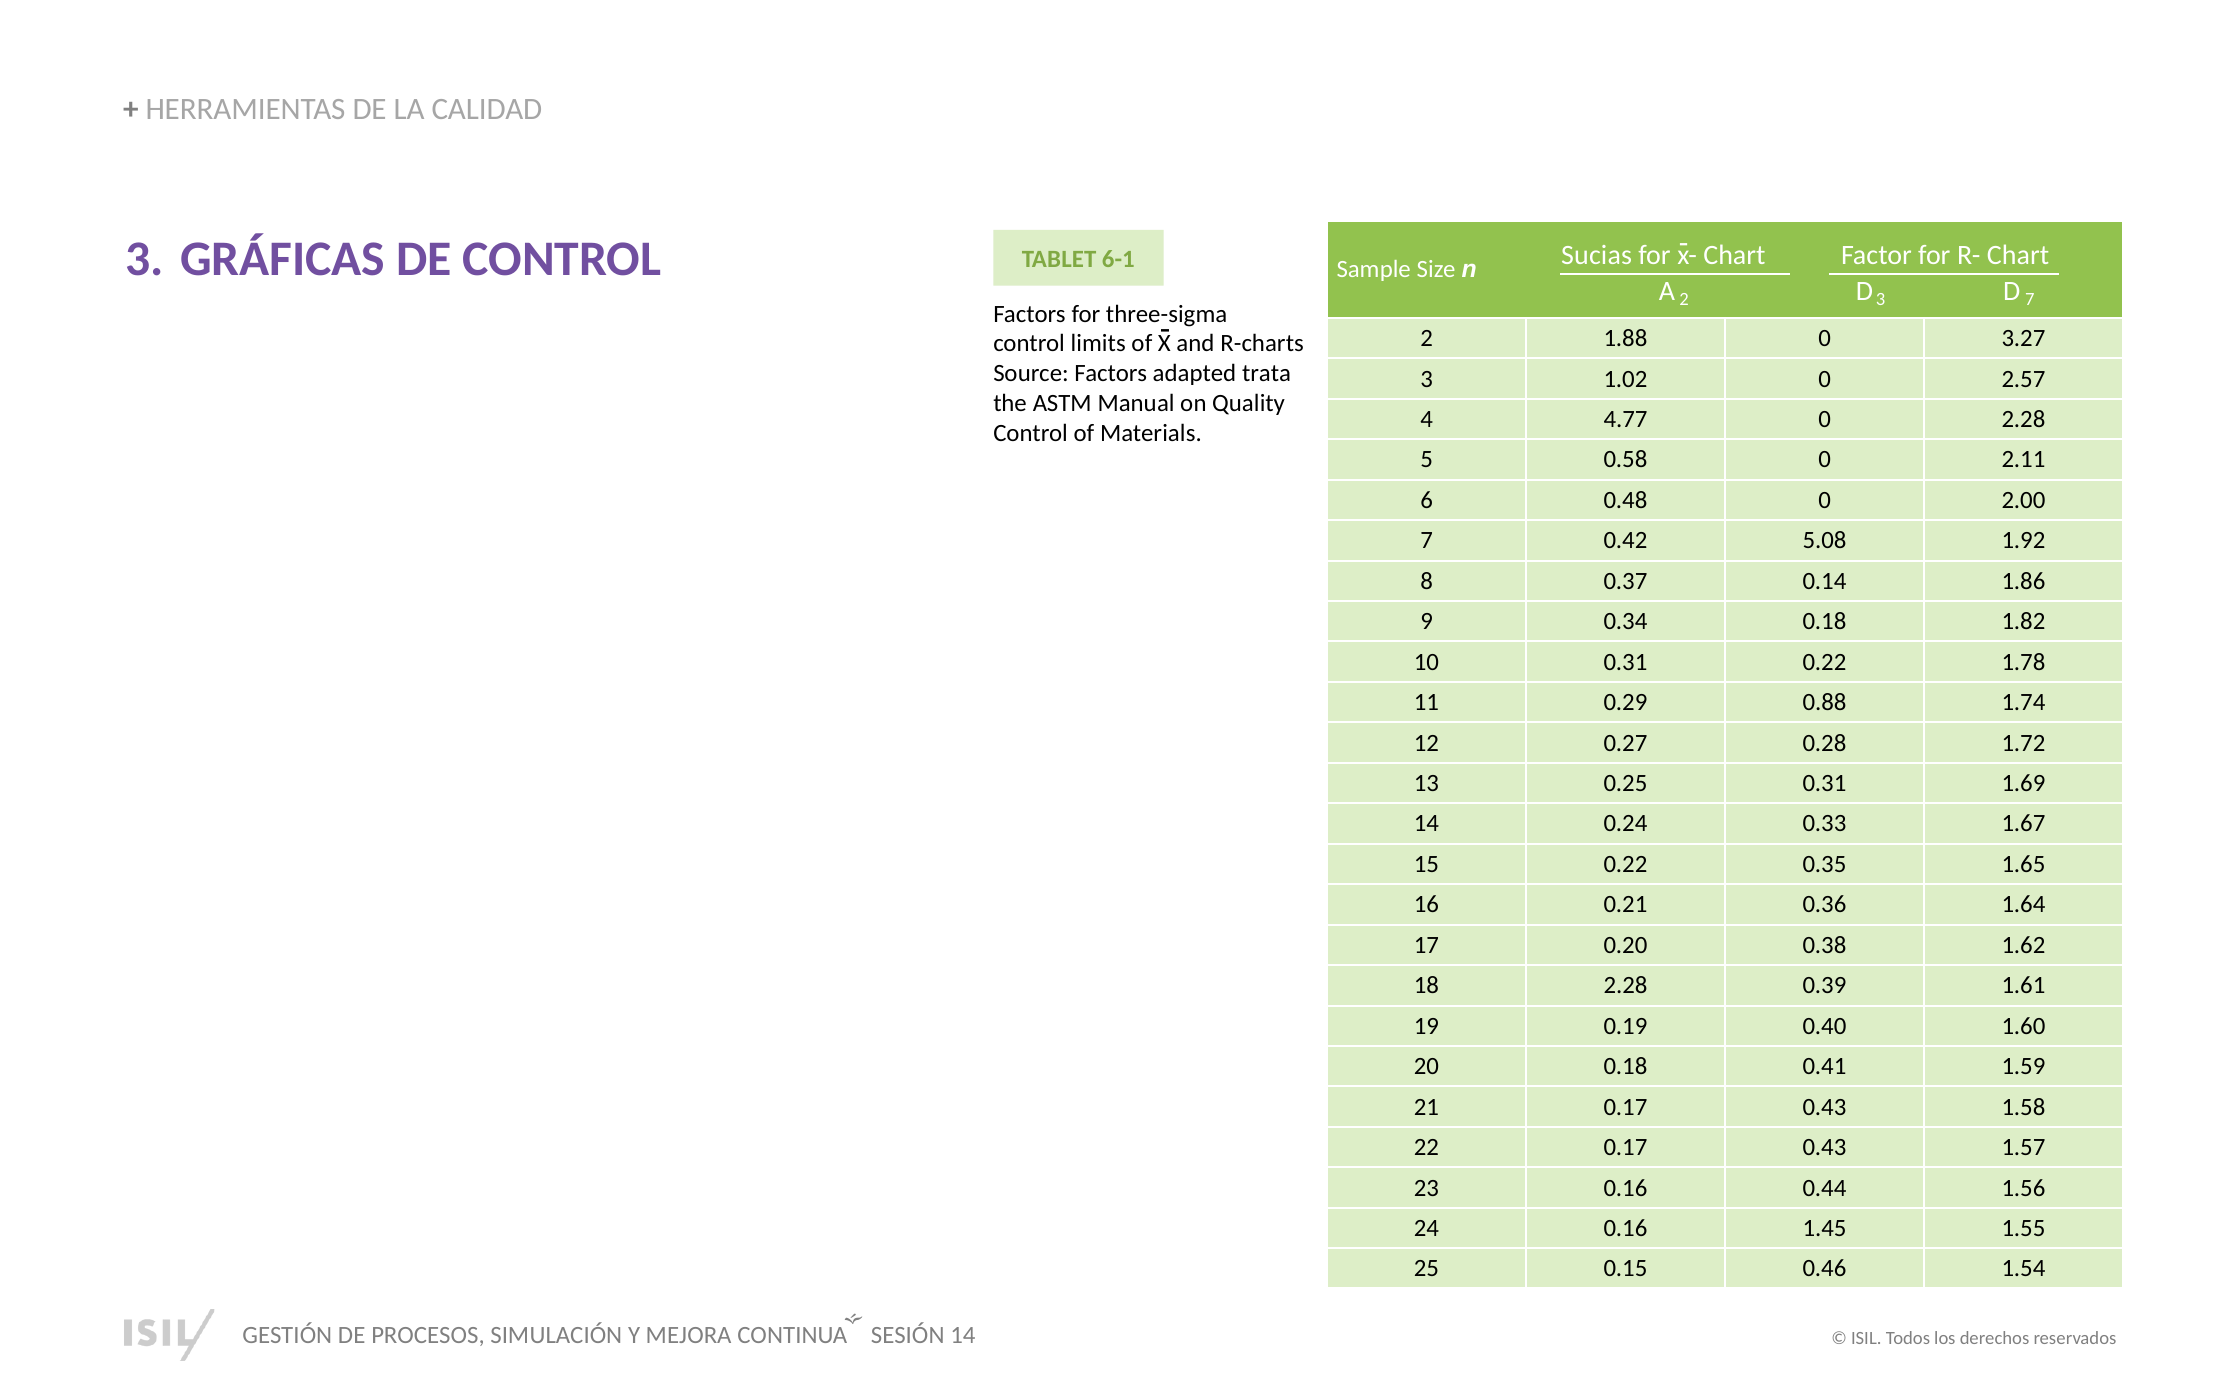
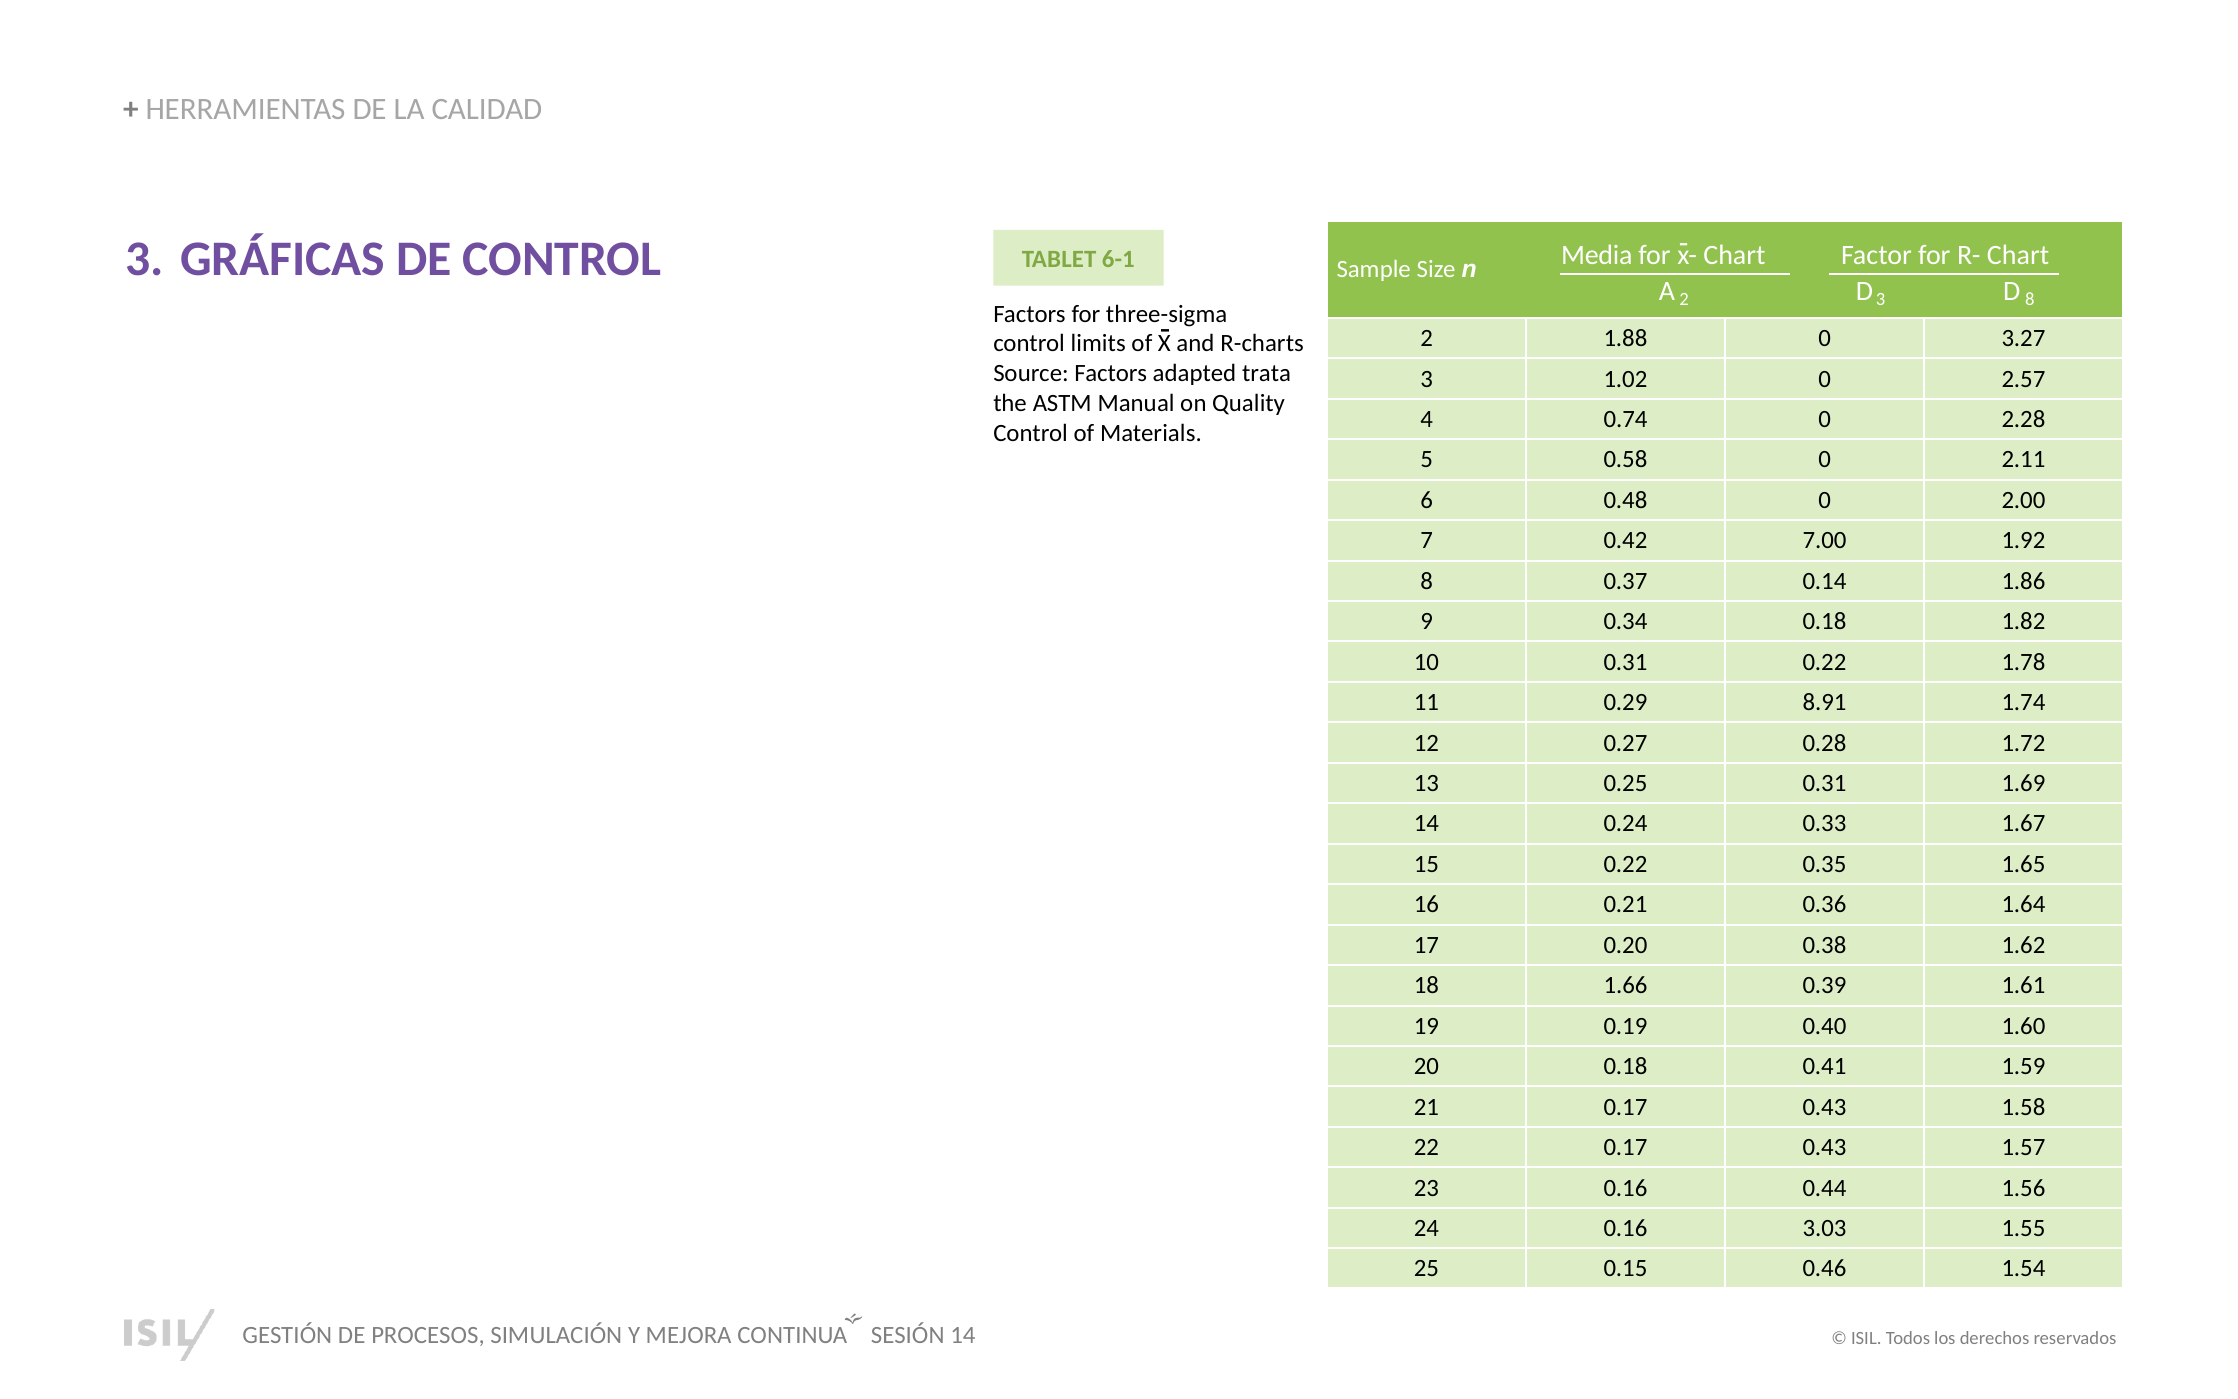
Sucias: Sucias -> Media (1597, 255)
D 7: 7 -> 8 (2030, 299)
4.77: 4.77 -> 0.74 (1625, 419)
5.08: 5.08 -> 7.00 (1825, 541)
0.88: 0.88 -> 8.91 (1825, 702)
18 2.28: 2.28 -> 1.66 (1625, 985)
1.45: 1.45 -> 3.03 (1825, 1228)
